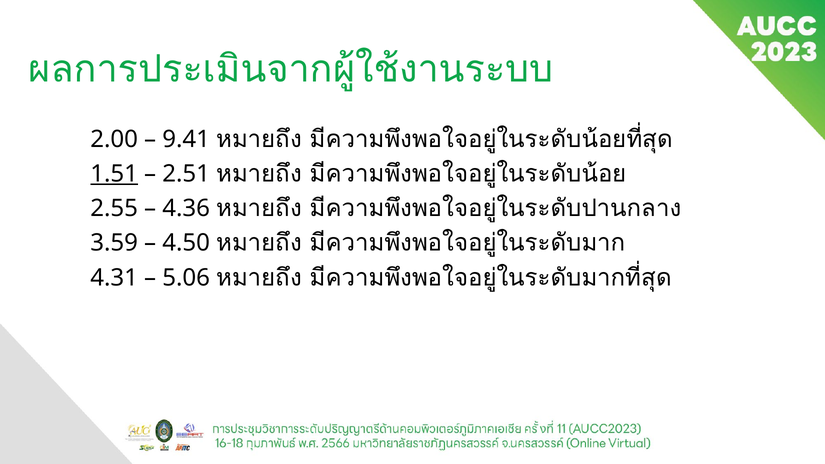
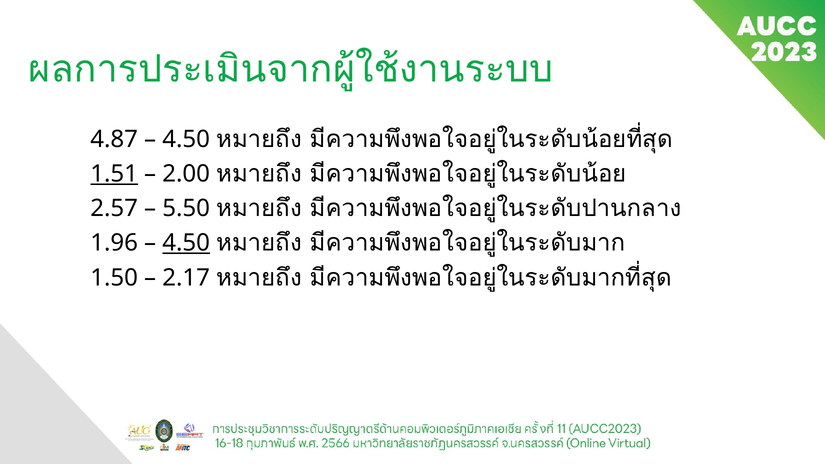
2.00: 2.00 -> 4.87 (114, 139)
9.41: 9.41 -> 4.50 (186, 139)
2.51: 2.51 -> 2.00 (186, 174)
2.55: 2.55 -> 2.57 (114, 209)
4.36: 4.36 -> 5.50 (186, 209)
3.59: 3.59 -> 1.96 (114, 243)
4.50 underline: none -> present (186, 243)
4.31: 4.31 -> 1.50 (114, 278)
5.06: 5.06 -> 2.17 (186, 278)
